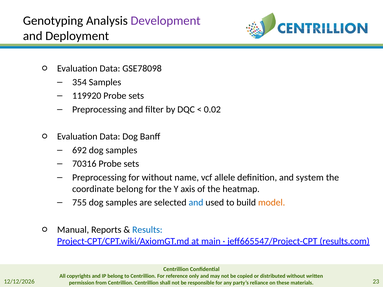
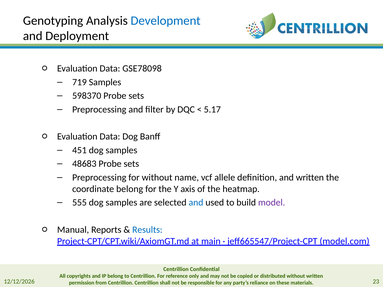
Development colour: purple -> blue (166, 21)
354: 354 -> 719 (79, 82)
119920: 119920 -> 598370 (87, 96)
0.02: 0.02 -> 5.17 (212, 109)
692: 692 -> 451 (79, 150)
70316: 70316 -> 48683 (84, 164)
and system: system -> written (310, 178)
755: 755 -> 555 (79, 203)
model colour: orange -> purple (272, 203)
results.com: results.com -> model.com (345, 241)
